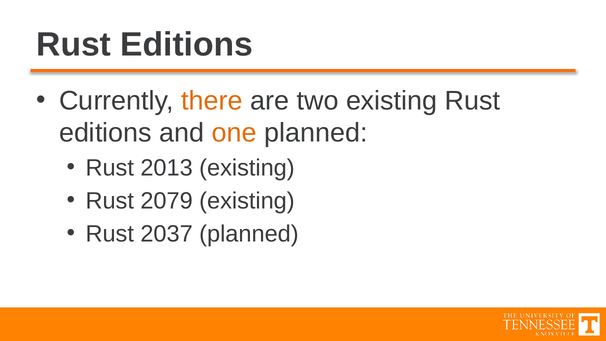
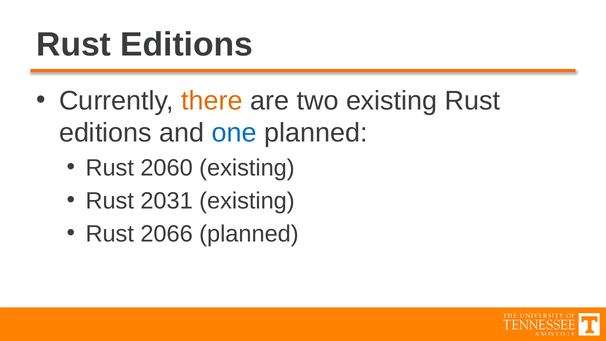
one colour: orange -> blue (234, 133)
2013: 2013 -> 2060 (167, 168)
2079: 2079 -> 2031 (167, 201)
2037: 2037 -> 2066 (167, 234)
